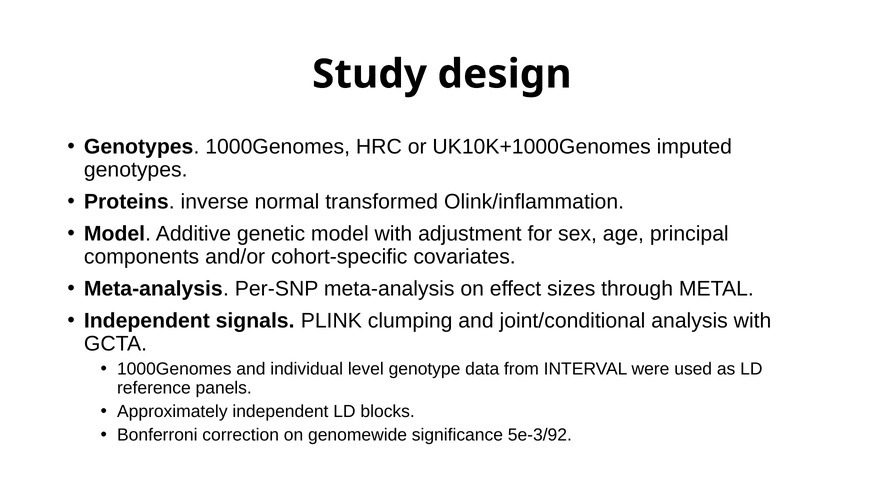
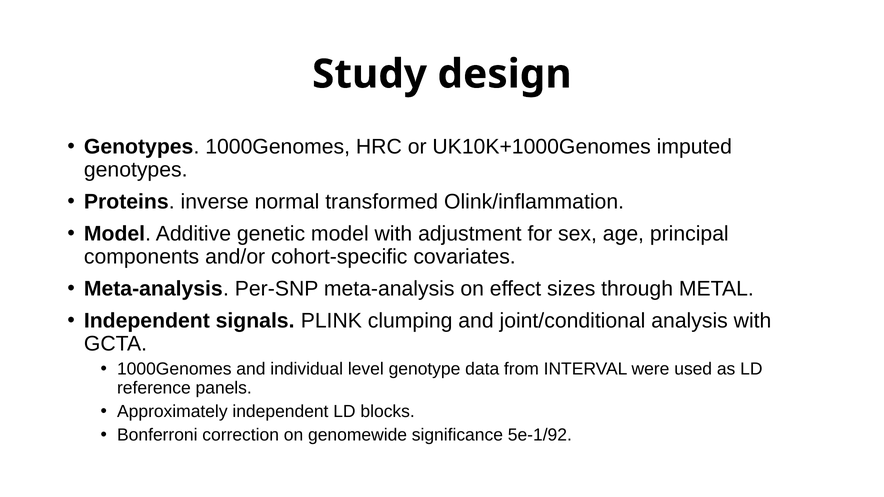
5e-3/92: 5e-3/92 -> 5e-1/92 (540, 435)
